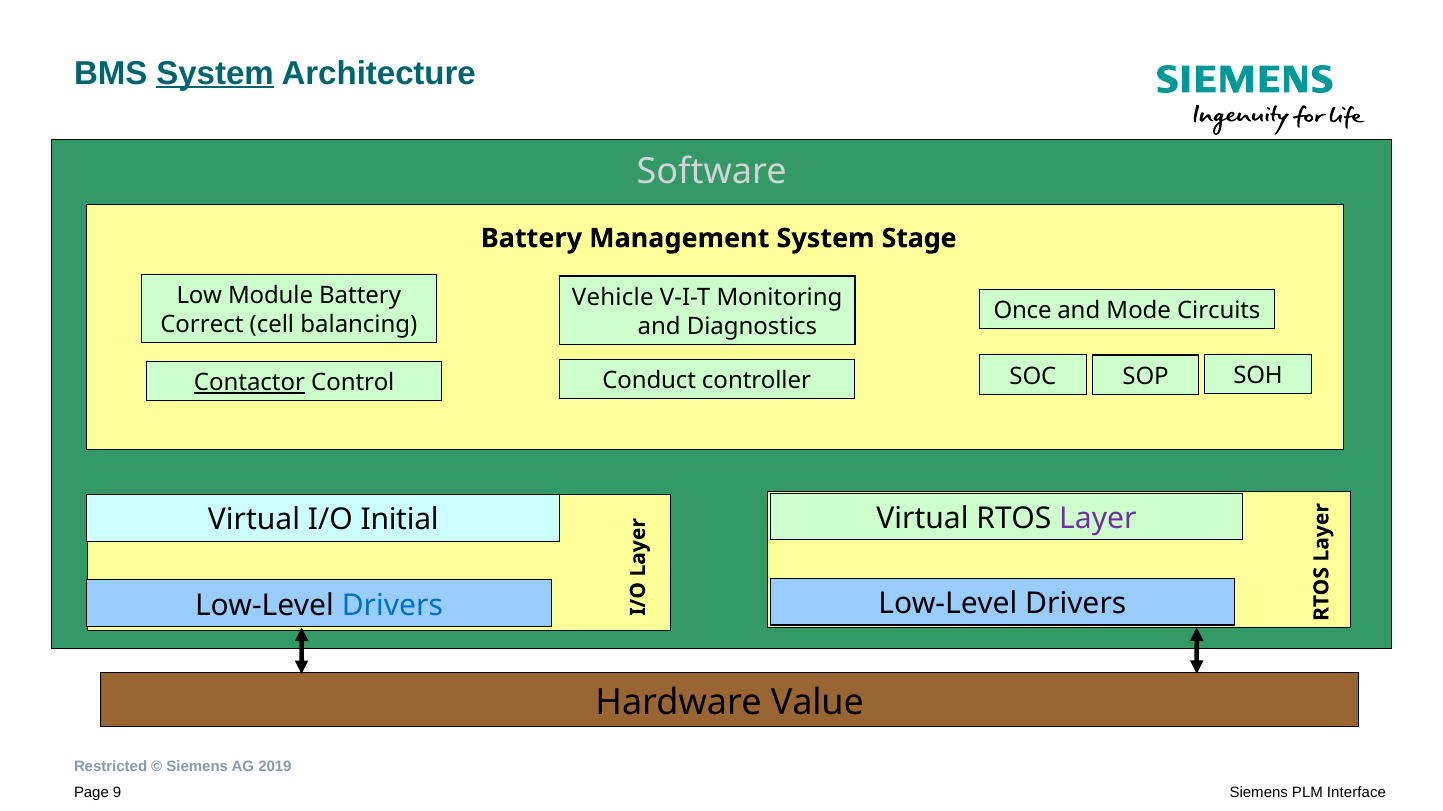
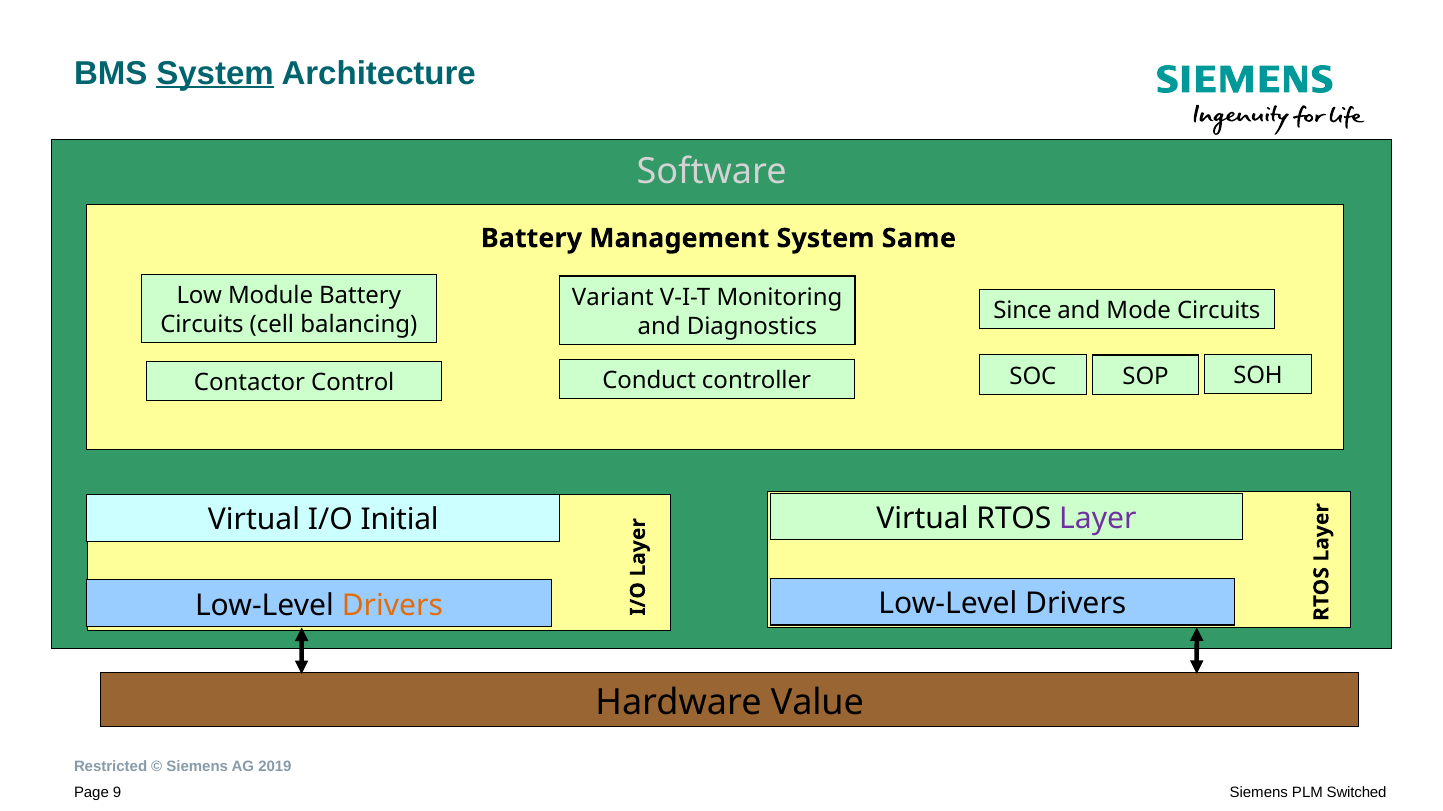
Stage: Stage -> Same (919, 238)
Vehicle: Vehicle -> Variant (613, 298)
Once: Once -> Since (1023, 311)
Correct: Correct -> Circuits (202, 325)
Contactor underline: present -> none (249, 383)
Drivers colour: blue -> orange (392, 605)
Interface: Interface -> Switched (1357, 792)
